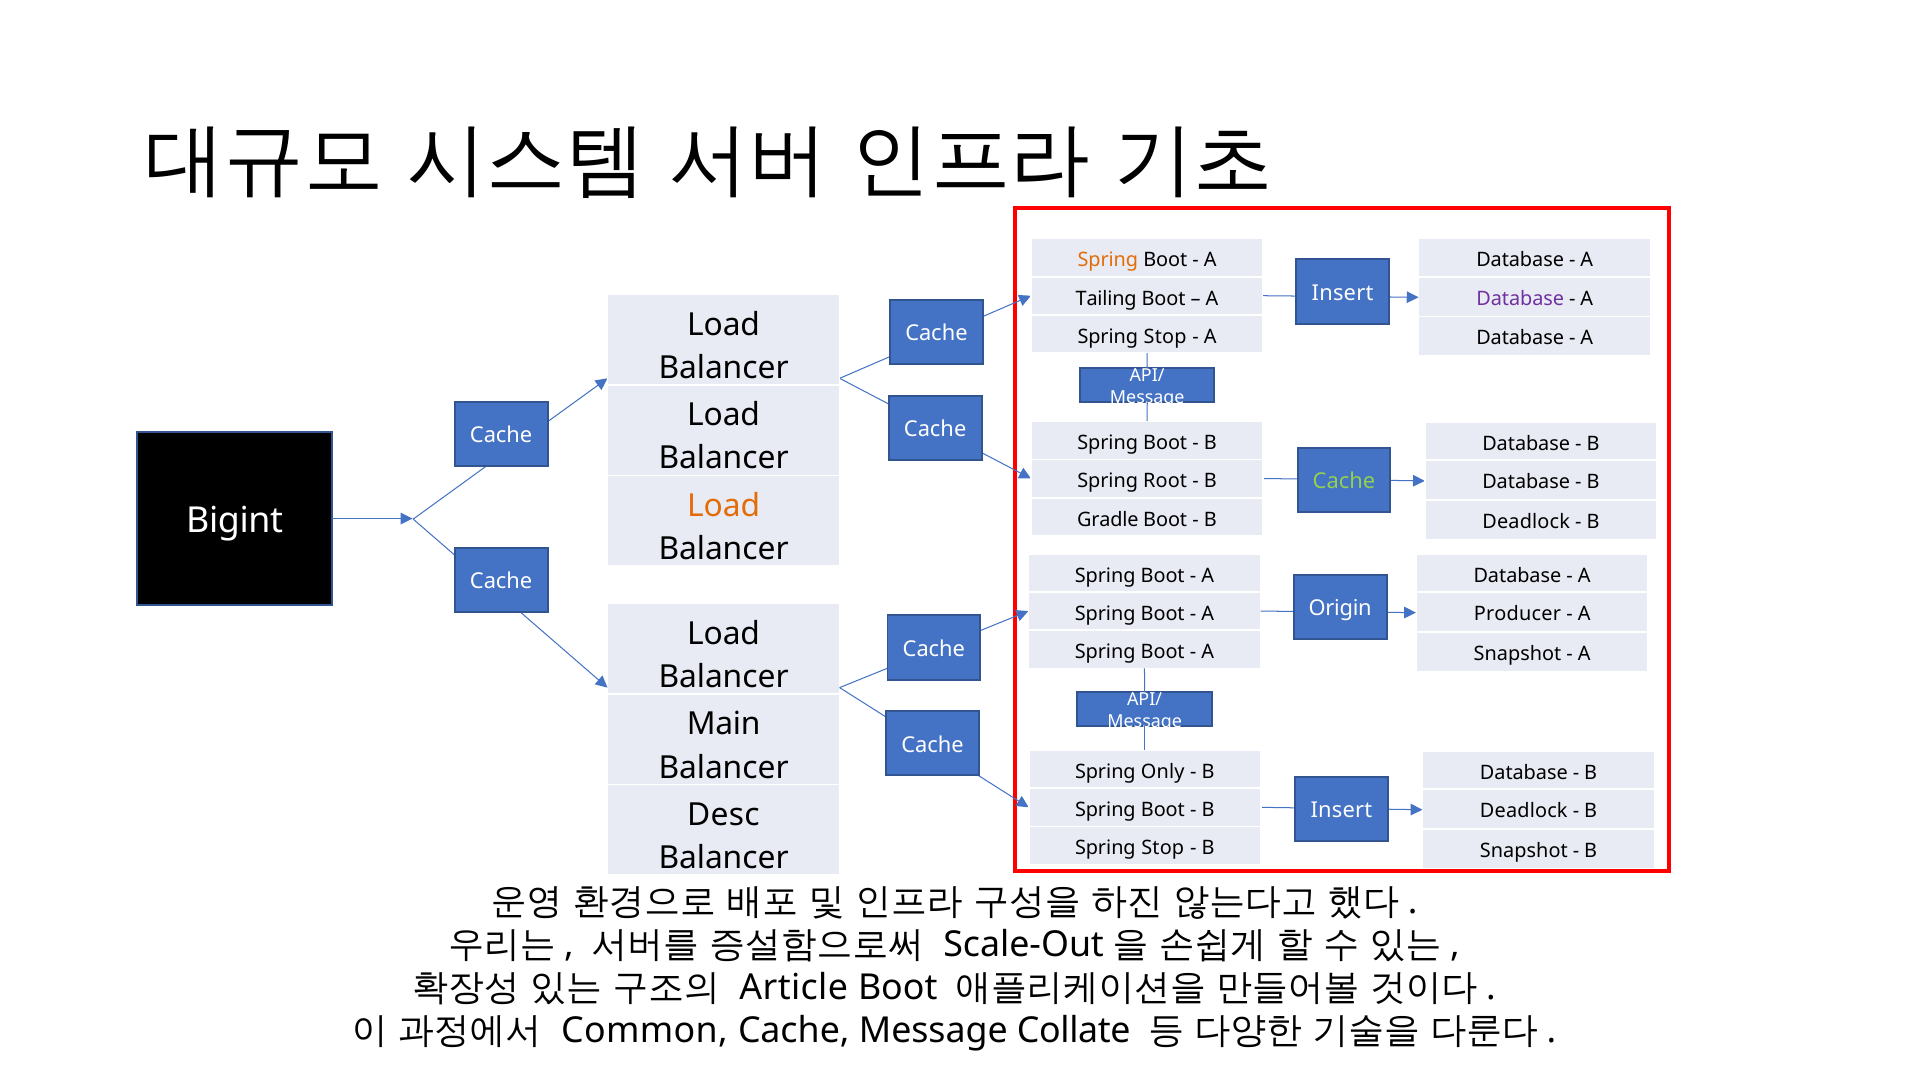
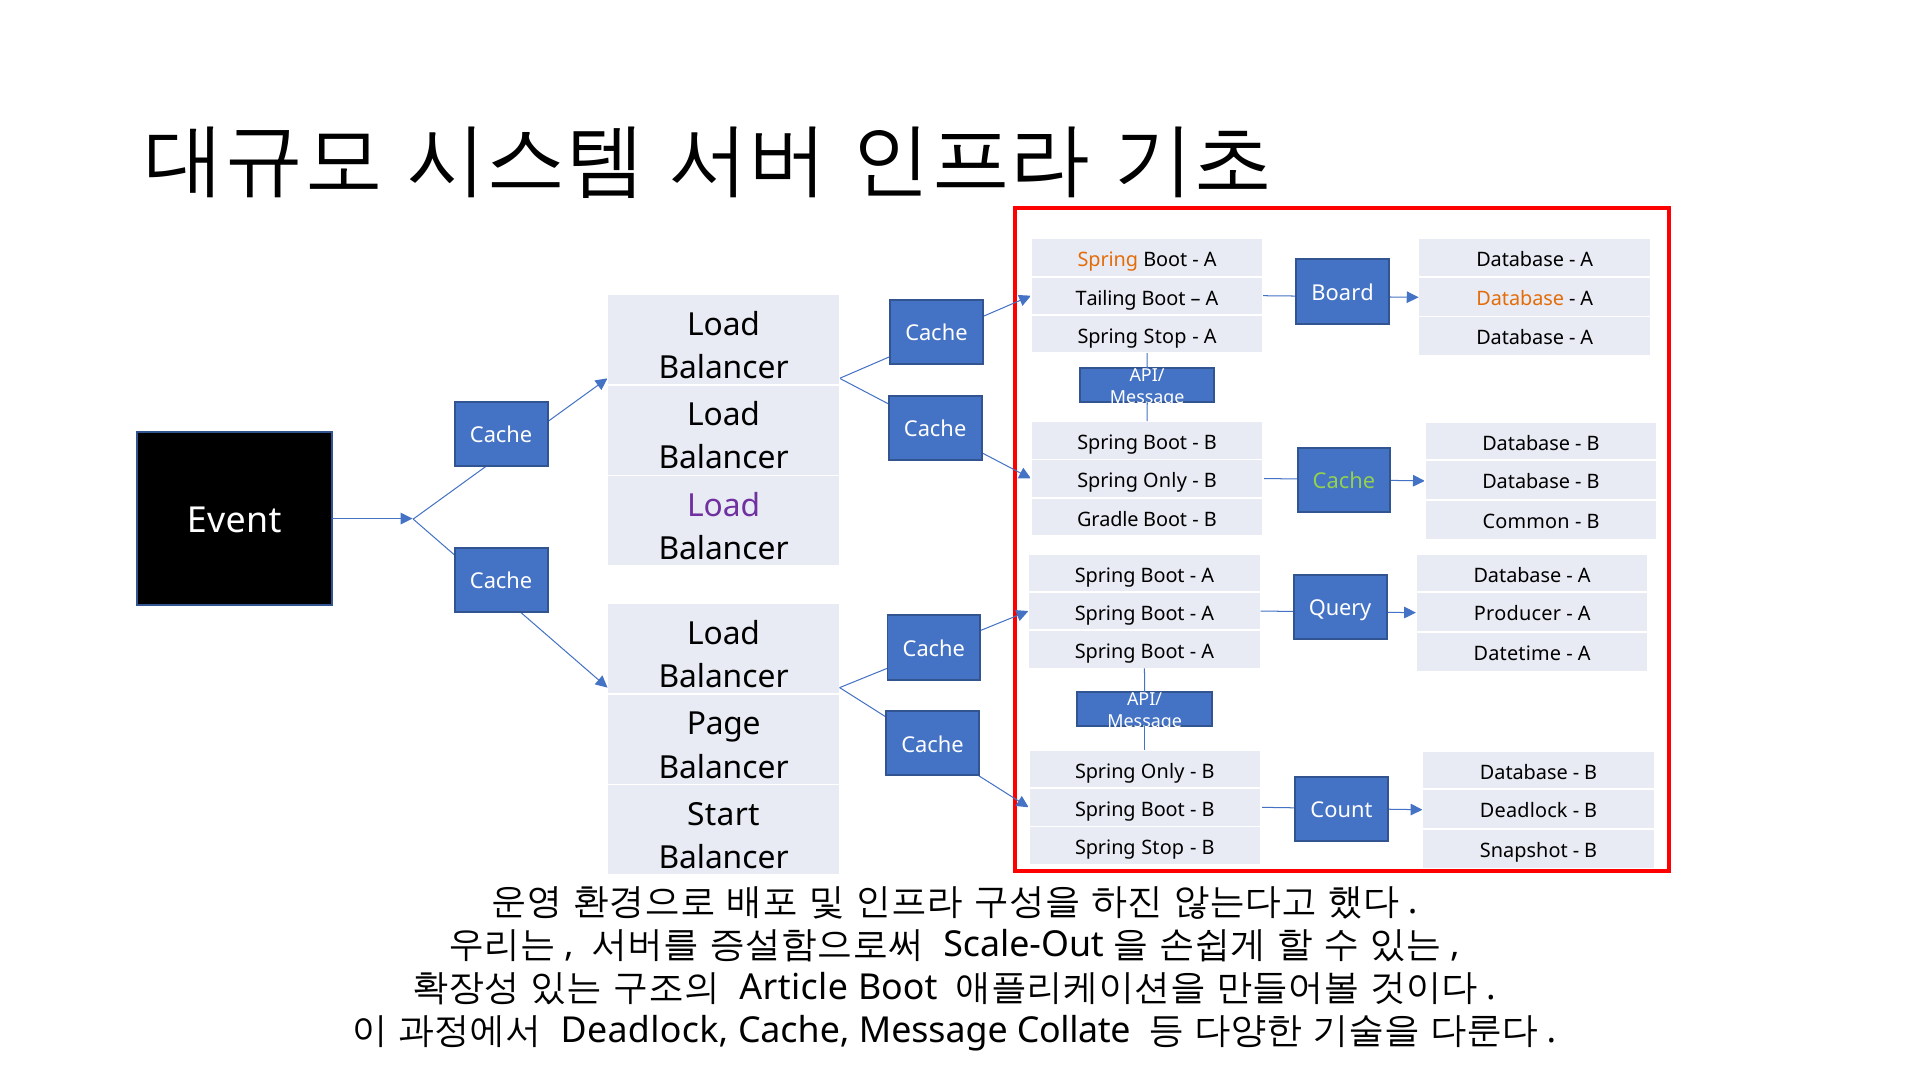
Insert: Insert -> Board (1343, 293)
Database colour: purple -> orange (1520, 299)
Root: Root -> Only (1165, 481)
Load colour: orange -> purple (724, 506)
Bigint: Bigint -> Event (234, 521)
Deadlock: Deadlock -> Common (1526, 522)
Origin: Origin -> Query (1340, 608)
Snapshot: Snapshot -> Datetime (1517, 654)
Main: Main -> Page (724, 725)
Insert: Insert -> Count (1341, 811)
Desc: Desc -> Start (723, 815)
Common: Common -> Deadlock (644, 1031)
